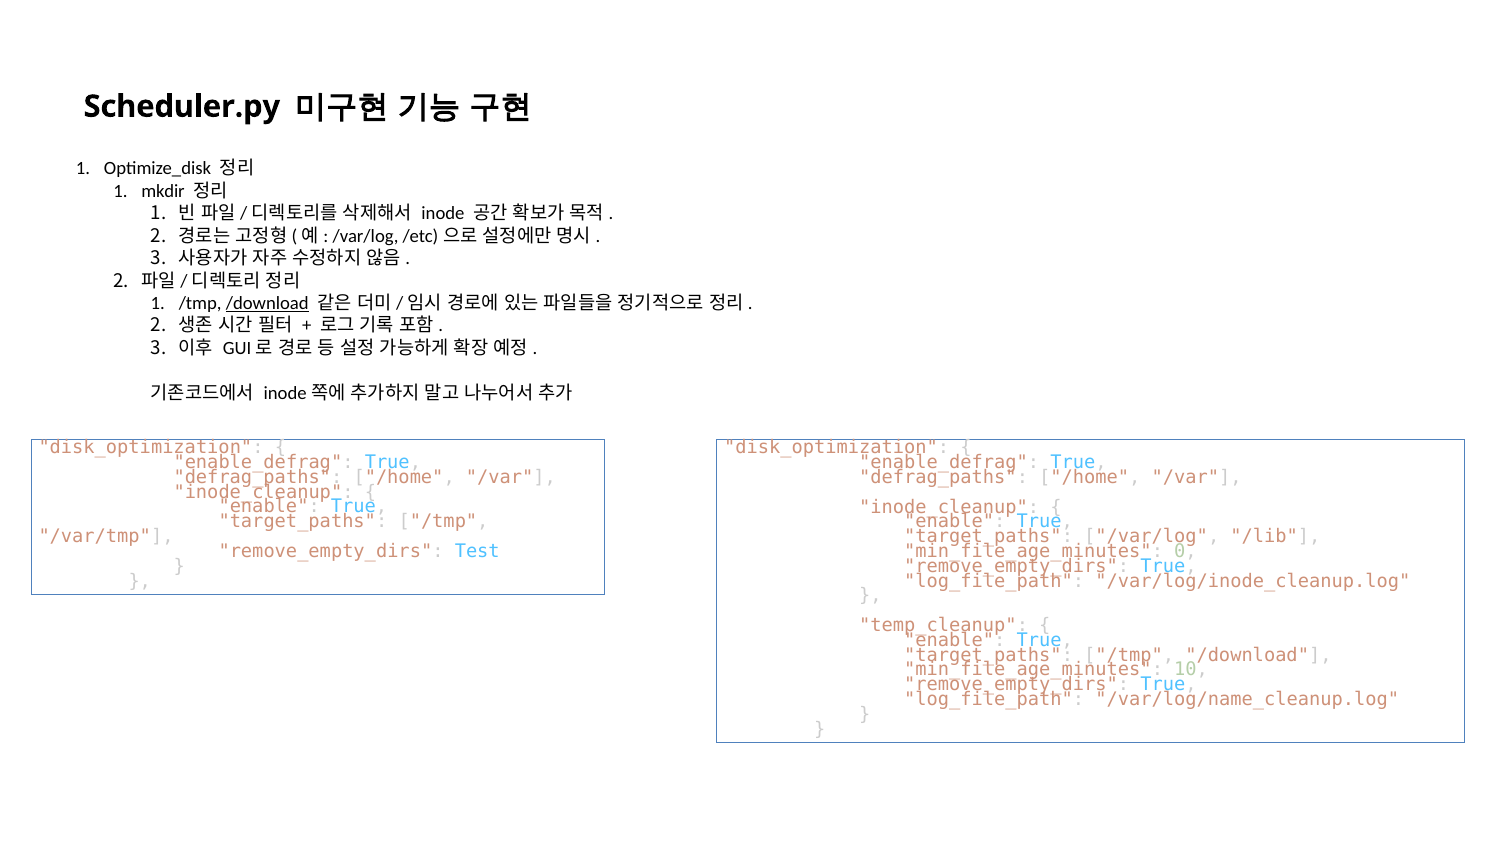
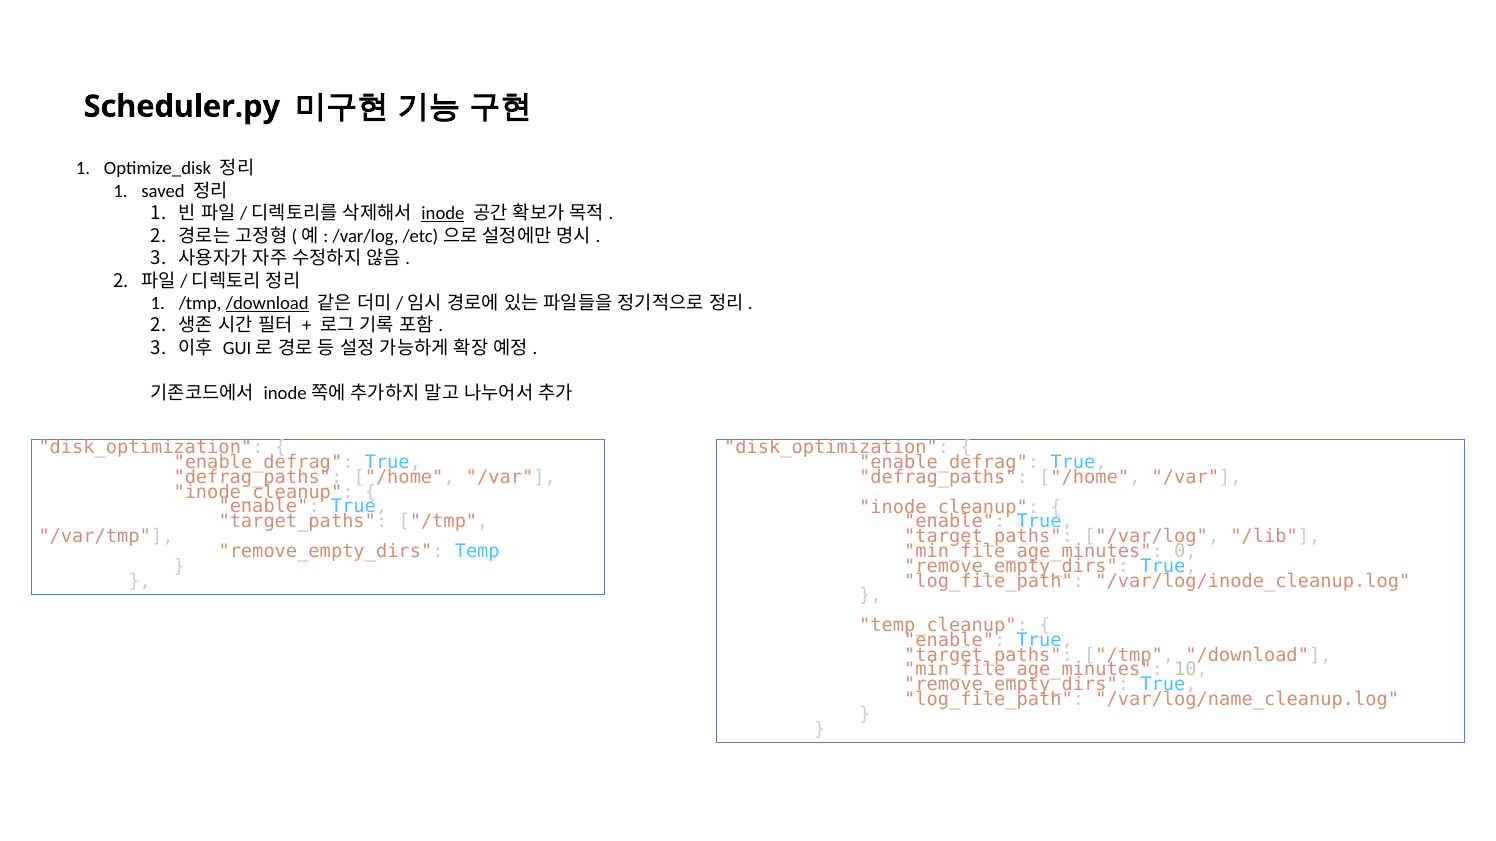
mkdir: mkdir -> saved (163, 191)
inode underline: none -> present (443, 214)
Test: Test -> Temp (477, 552)
